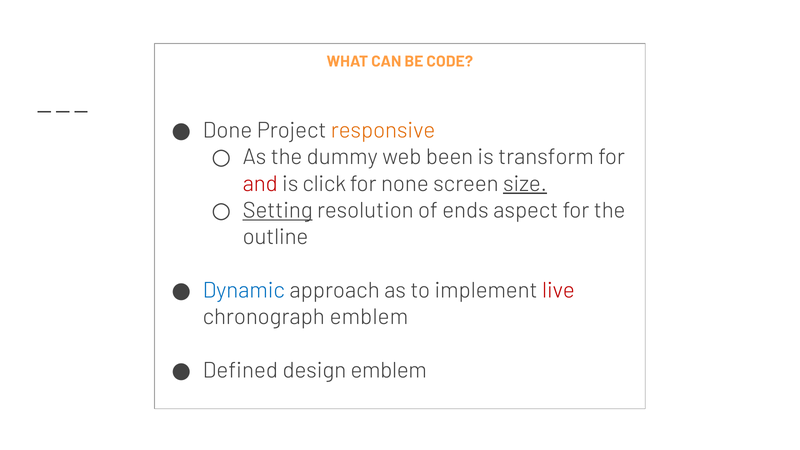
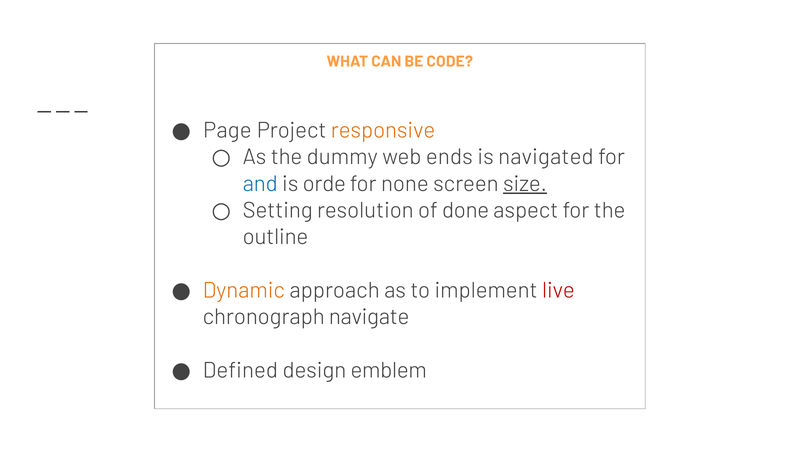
Done: Done -> Page (227, 130)
been: been -> ends (449, 157)
transform: transform -> navigated (546, 157)
and colour: red -> blue (260, 184)
click: click -> orde (324, 184)
Setting underline: present -> none (278, 210)
ends: ends -> done (466, 210)
Dynamic colour: blue -> orange (244, 290)
chronograph emblem: emblem -> navigate (369, 317)
